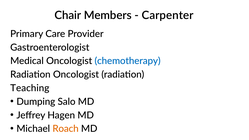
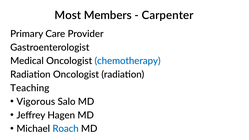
Chair: Chair -> Most (68, 15)
Dumping: Dumping -> Vigorous (36, 102)
Roach colour: orange -> blue (66, 129)
